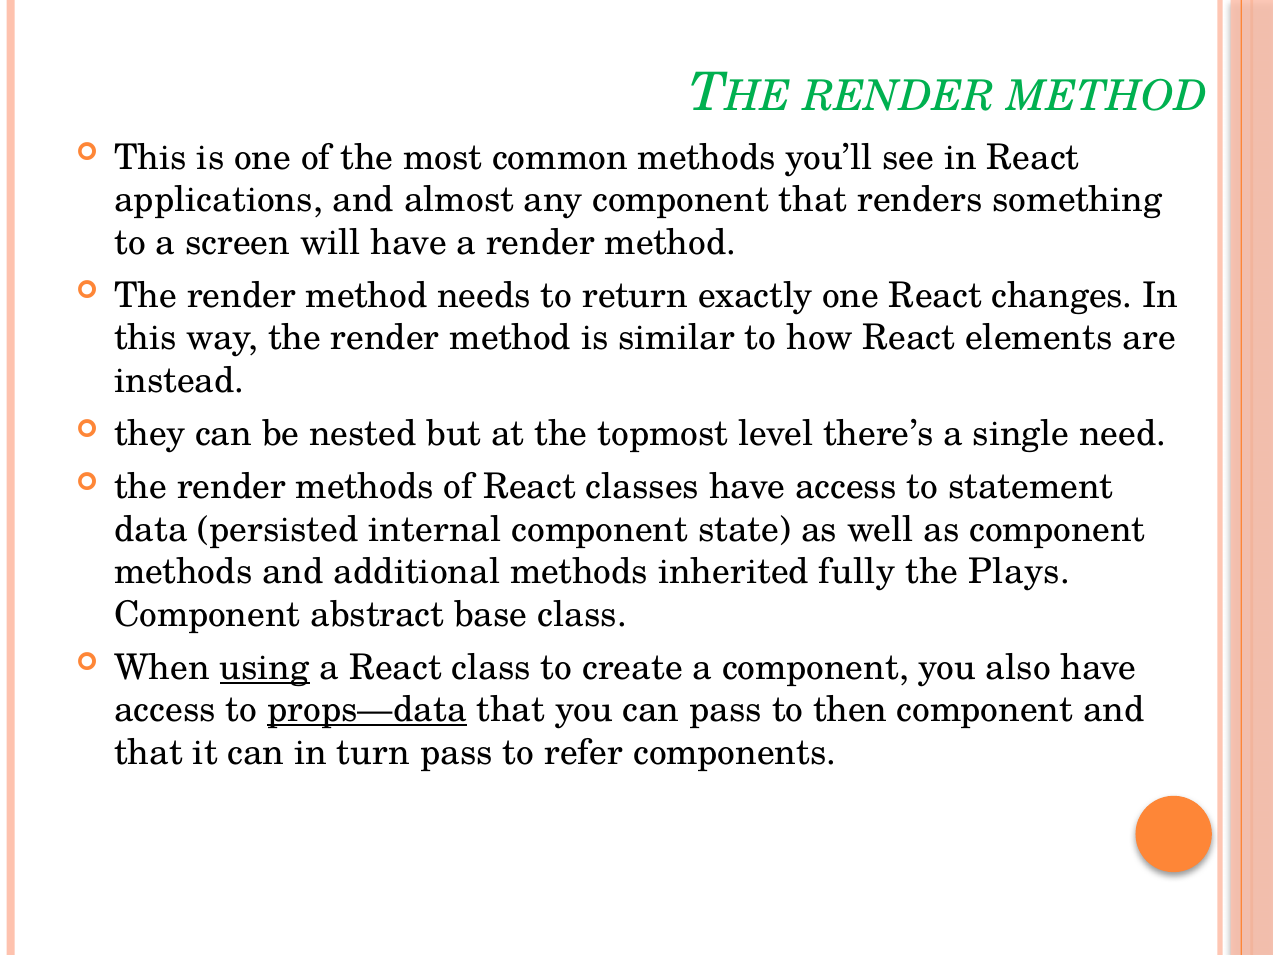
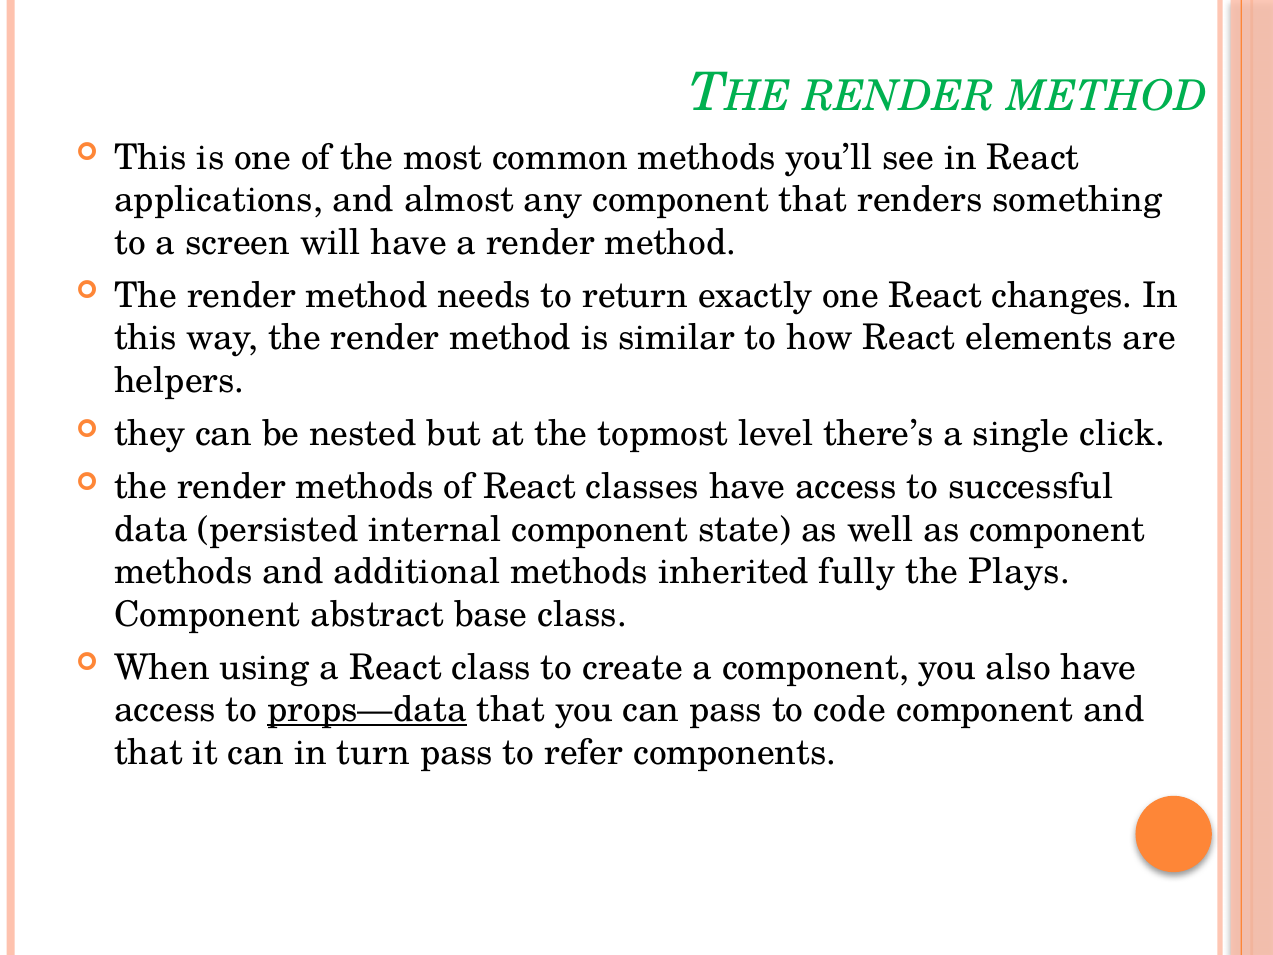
instead: instead -> helpers (180, 380)
need: need -> click (1123, 434)
statement: statement -> successful (1031, 487)
using underline: present -> none (265, 667)
then: then -> code (850, 710)
